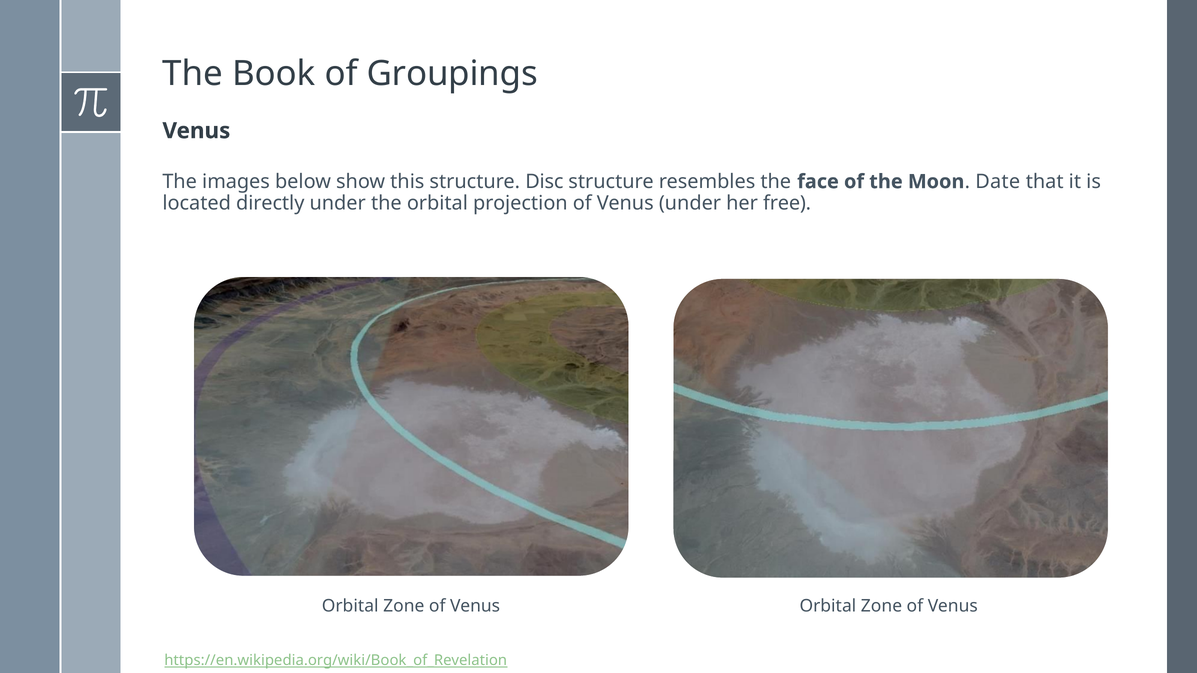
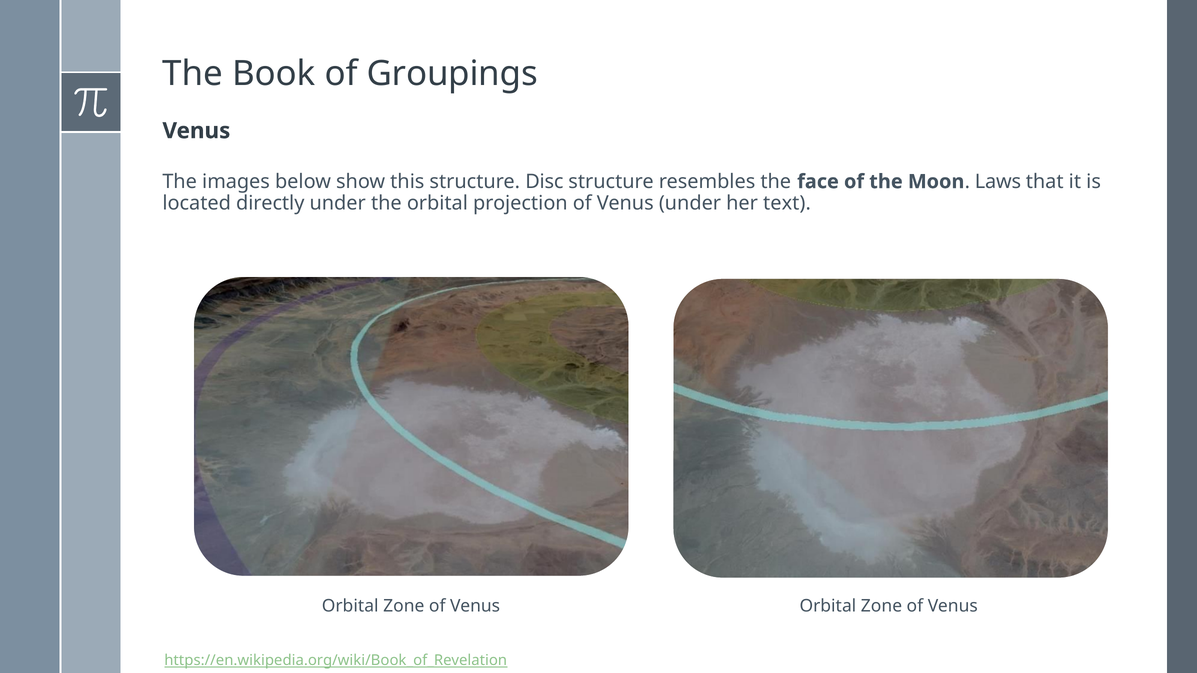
Date: Date -> Laws (998, 182)
free: free -> text (787, 203)
